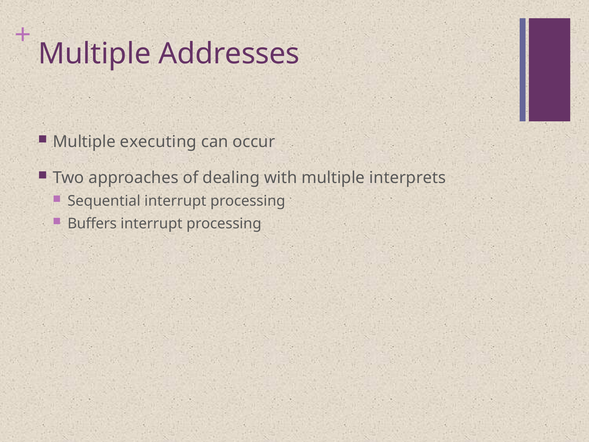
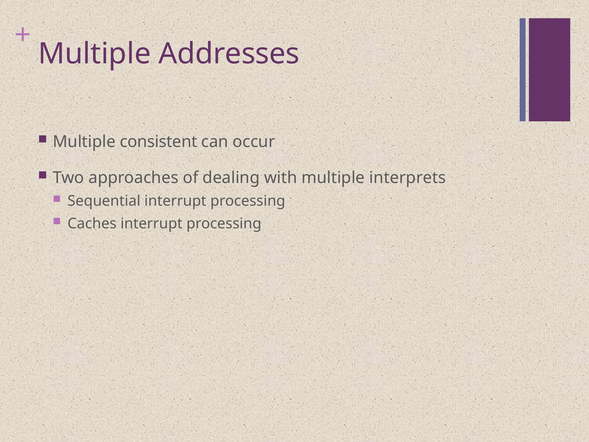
executing: executing -> consistent (159, 142)
Buffers: Buffers -> Caches (92, 224)
